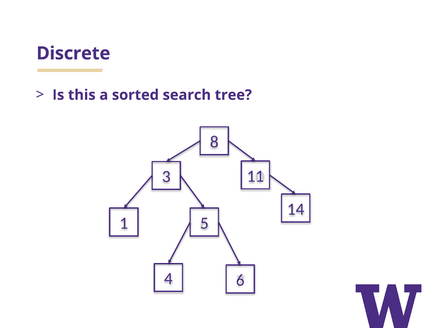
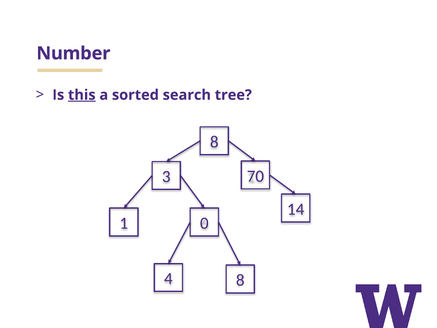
Discrete: Discrete -> Number (73, 53)
this underline: none -> present (82, 95)
11: 11 -> 70 (255, 176)
5: 5 -> 0 (204, 223)
4 6: 6 -> 8 (240, 280)
